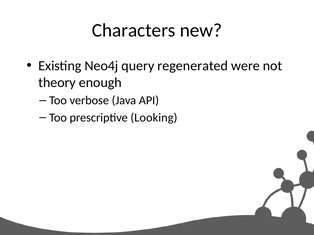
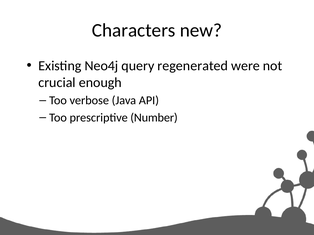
theory: theory -> crucial (57, 83)
Looking: Looking -> Number (154, 118)
